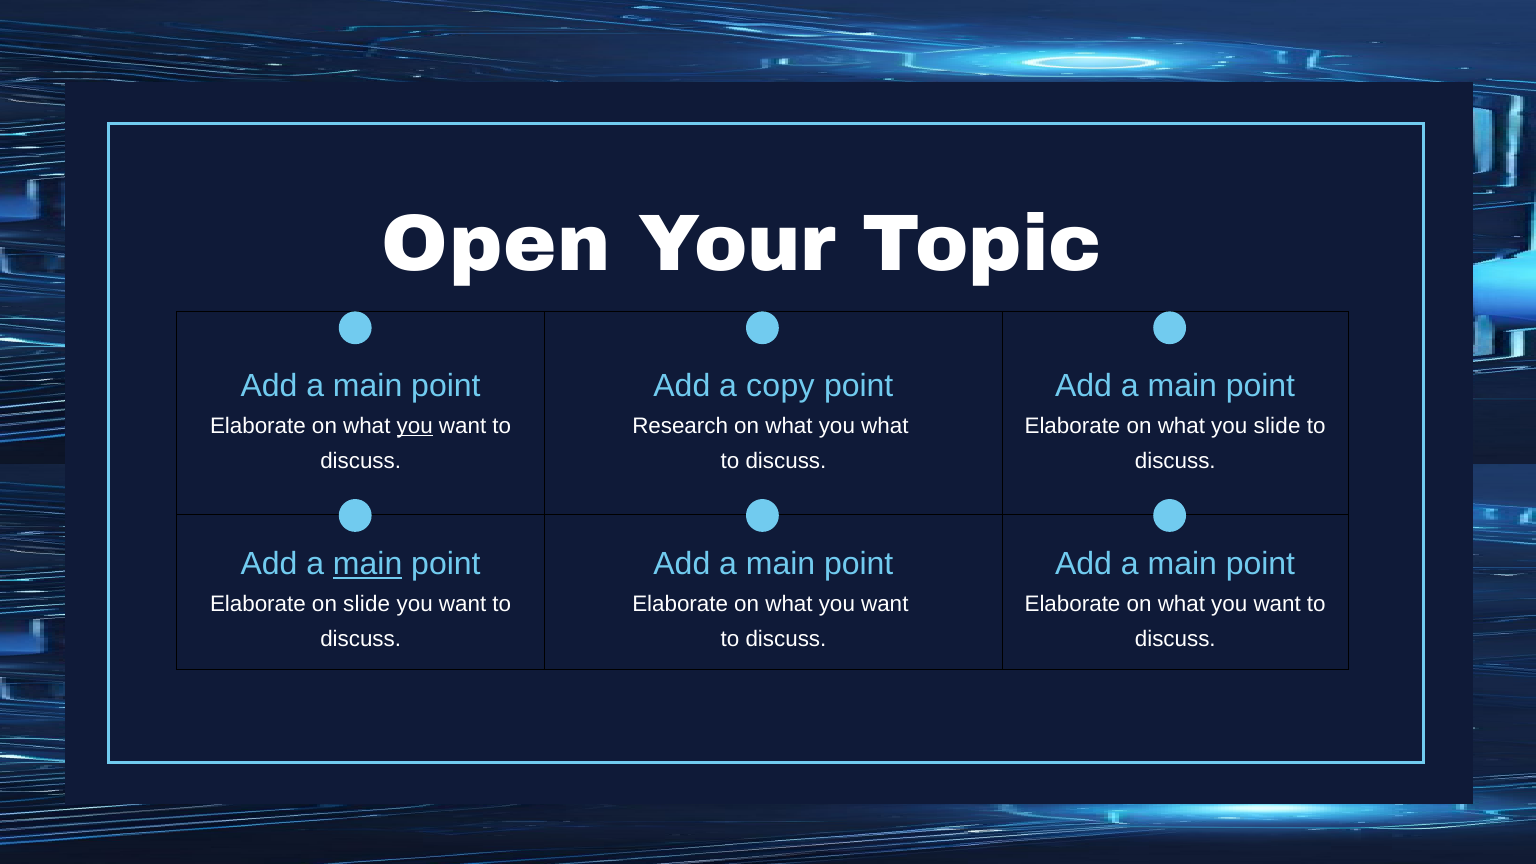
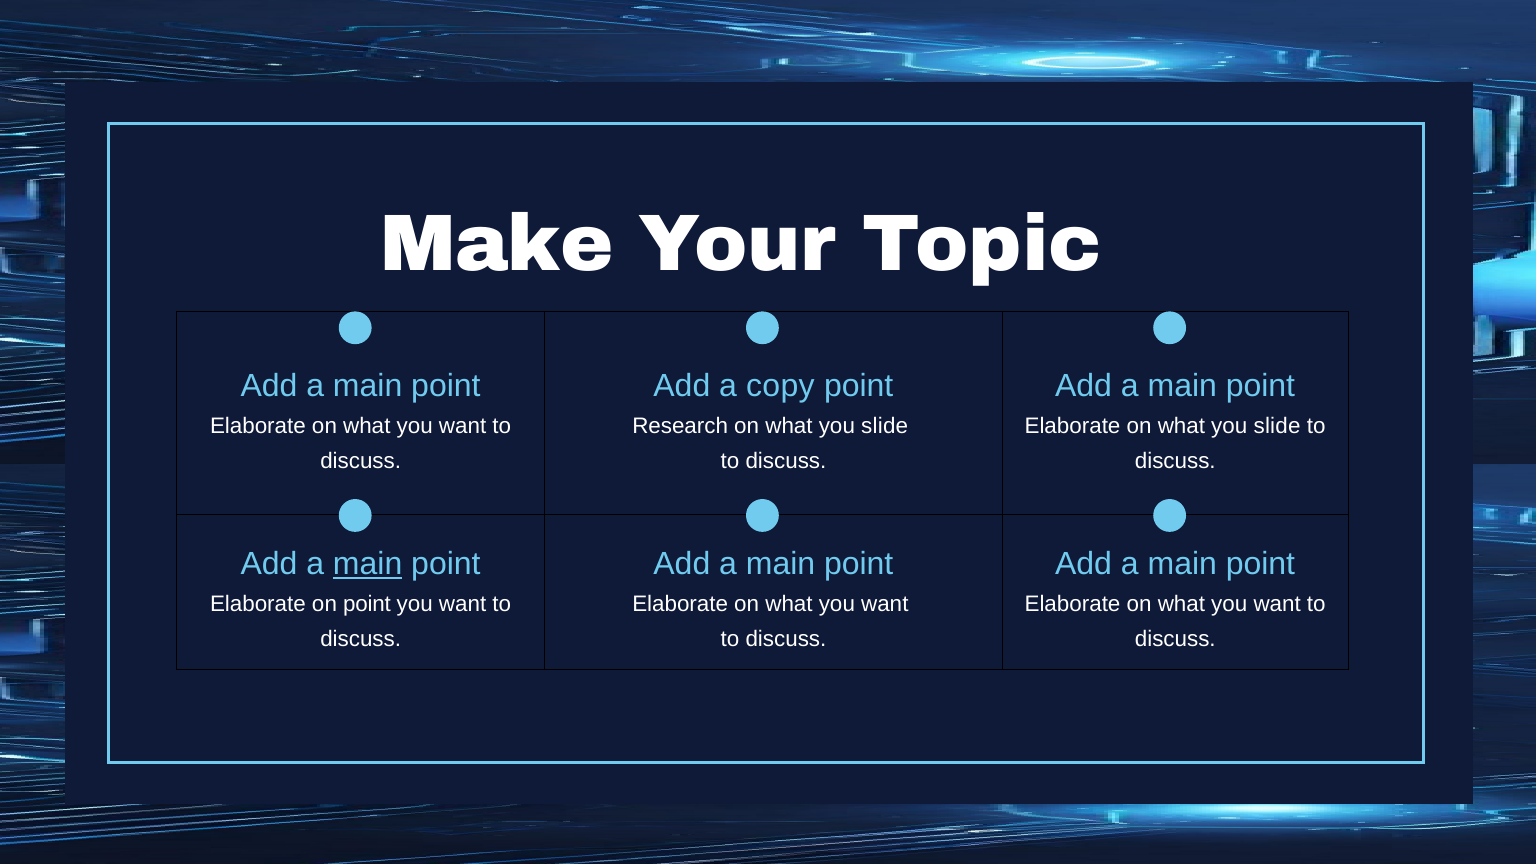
Open: Open -> Make (497, 244)
you underline: present -> none (415, 426)
what: what -> slide (885, 426)
on slide: slide -> point (367, 605)
